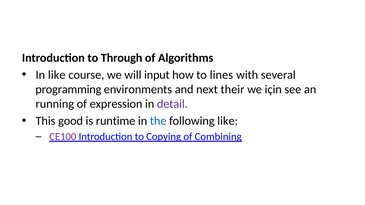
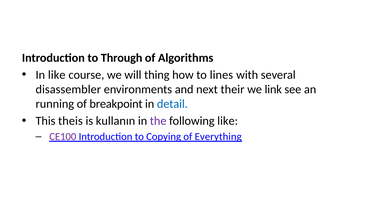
input: input -> thing (157, 75)
programming: programming -> disassembler (68, 90)
için: için -> link (273, 90)
expression: expression -> breakpoint (116, 104)
detail colour: purple -> blue (172, 104)
good: good -> theis (70, 121)
runtime: runtime -> kullanın (116, 121)
the colour: blue -> purple (158, 121)
Combining: Combining -> Everything (218, 137)
